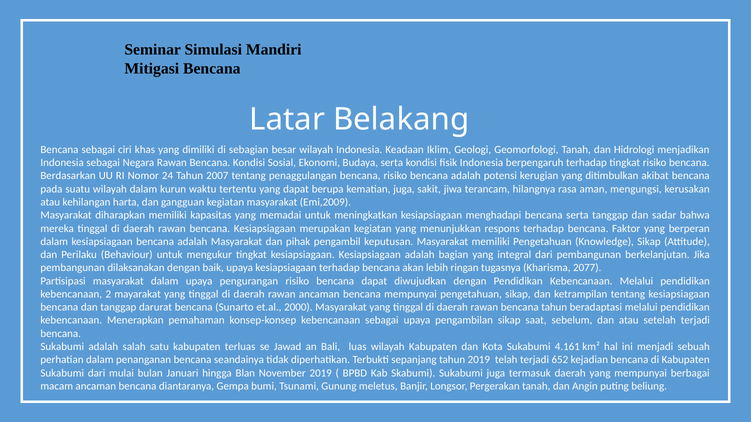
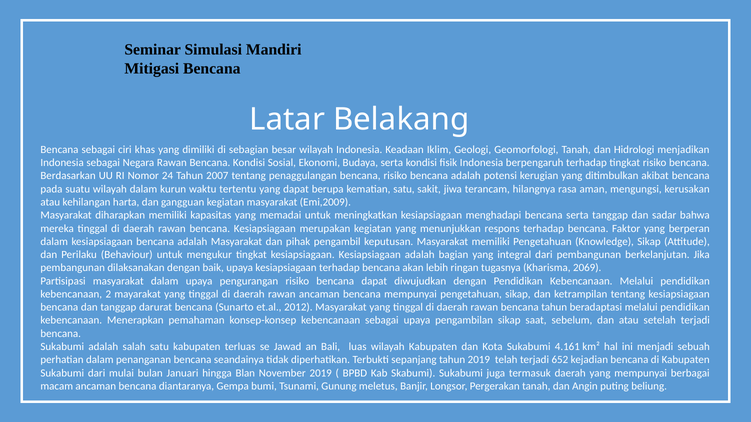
kematian juga: juga -> satu (404, 189)
2077: 2077 -> 2069 (587, 268)
2000: 2000 -> 2012 (298, 308)
